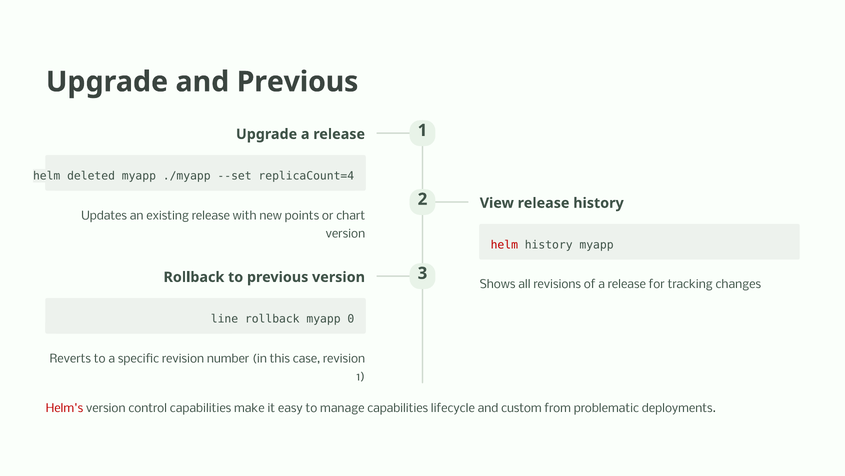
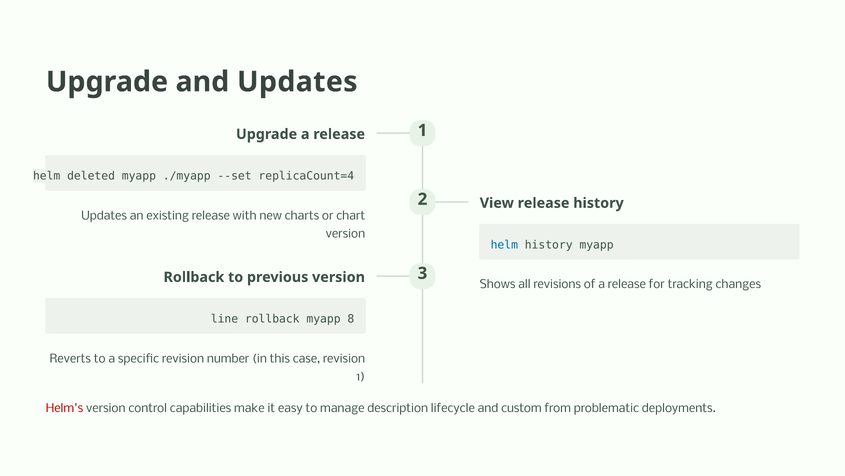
and Previous: Previous -> Updates (297, 82)
points: points -> charts (302, 216)
helm colour: red -> blue (504, 245)
0: 0 -> 8 (351, 319)
manage capabilities: capabilities -> description (398, 408)
